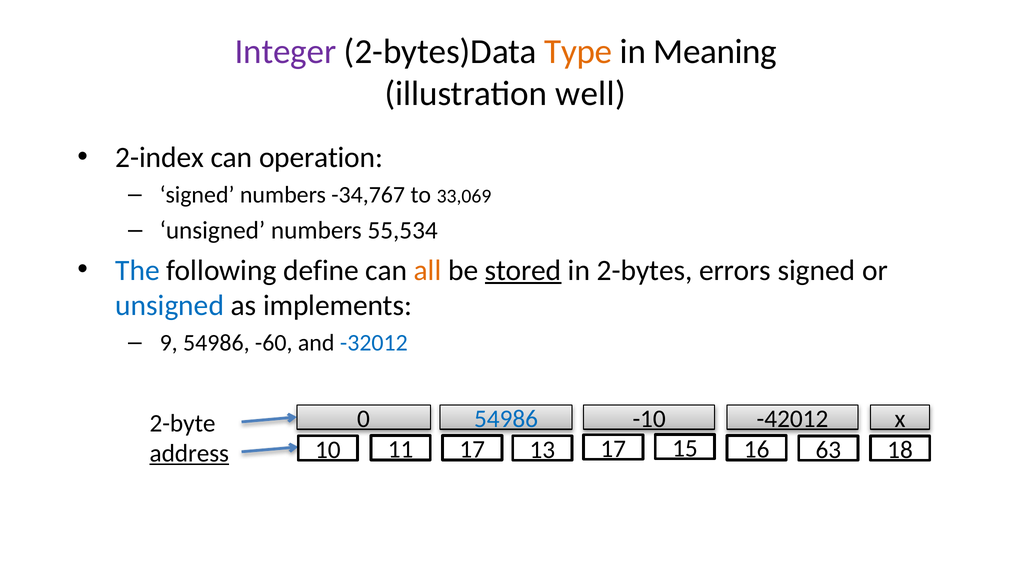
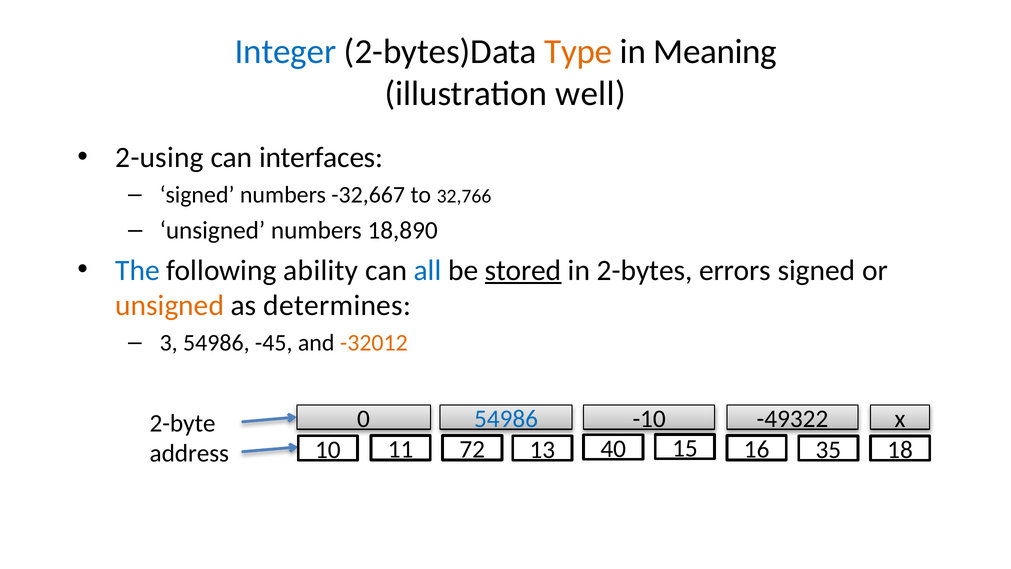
Integer colour: purple -> blue (285, 52)
2-index: 2-index -> 2-using (160, 158)
operation: operation -> interfaces (321, 158)
-34,767: -34,767 -> -32,667 (368, 195)
33,069: 33,069 -> 32,766 (464, 196)
55,534: 55,534 -> 18,890 (403, 230)
define: define -> ability (321, 270)
all colour: orange -> blue (428, 270)
unsigned colour: blue -> orange (170, 306)
implements: implements -> determines (337, 306)
9: 9 -> 3 (169, 343)
-60: -60 -> -45 (274, 343)
-32012 colour: blue -> orange (374, 343)
-42012: -42012 -> -49322 (792, 419)
11 17: 17 -> 72 (472, 449)
13 17: 17 -> 40 (613, 448)
address underline: present -> none (189, 453)
63: 63 -> 35 (828, 450)
